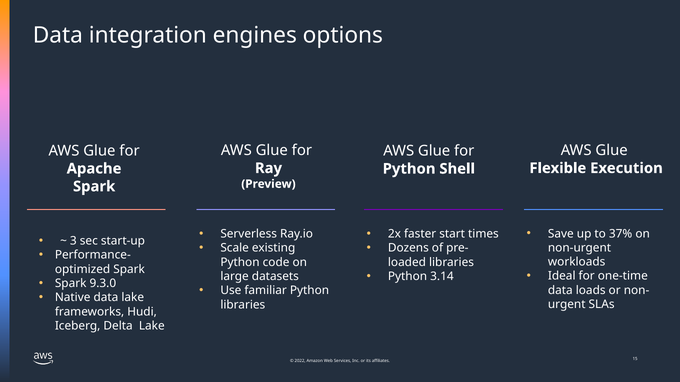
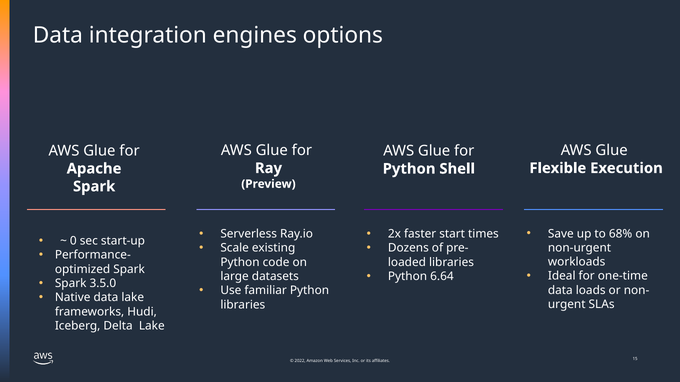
37%: 37% -> 68% (621, 234)
3: 3 -> 0 (73, 241)
3.14: 3.14 -> 6.64 (442, 277)
9.3.0: 9.3.0 -> 3.5.0 (103, 284)
